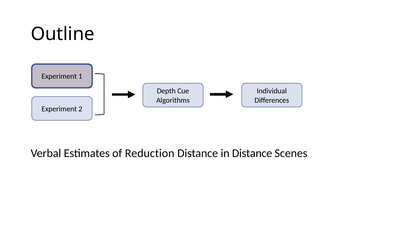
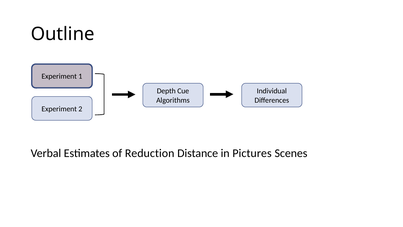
in Distance: Distance -> Pictures (252, 153)
